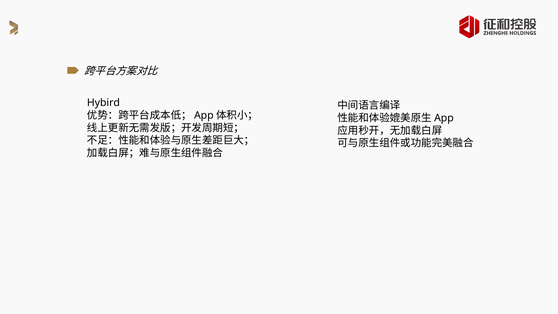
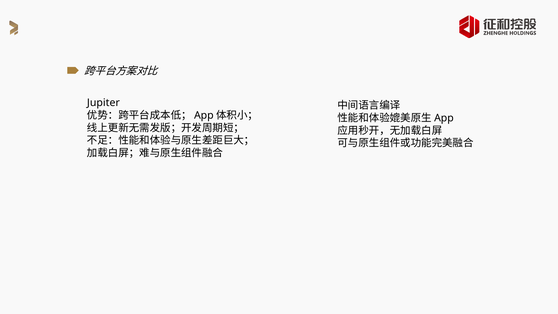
Hybird: Hybird -> Jupiter (103, 103)
